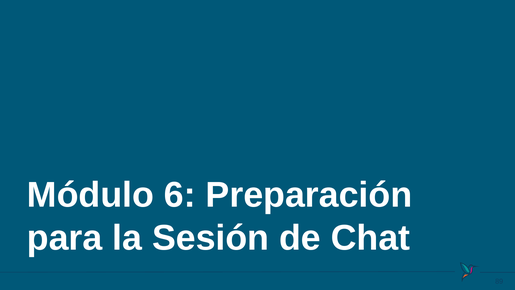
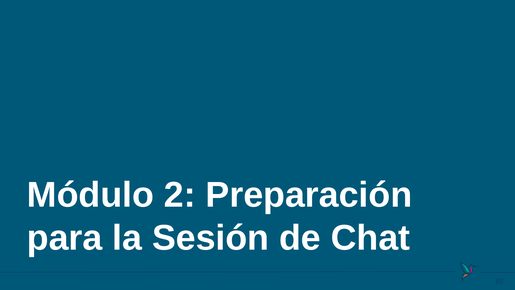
6: 6 -> 2 (180, 195)
